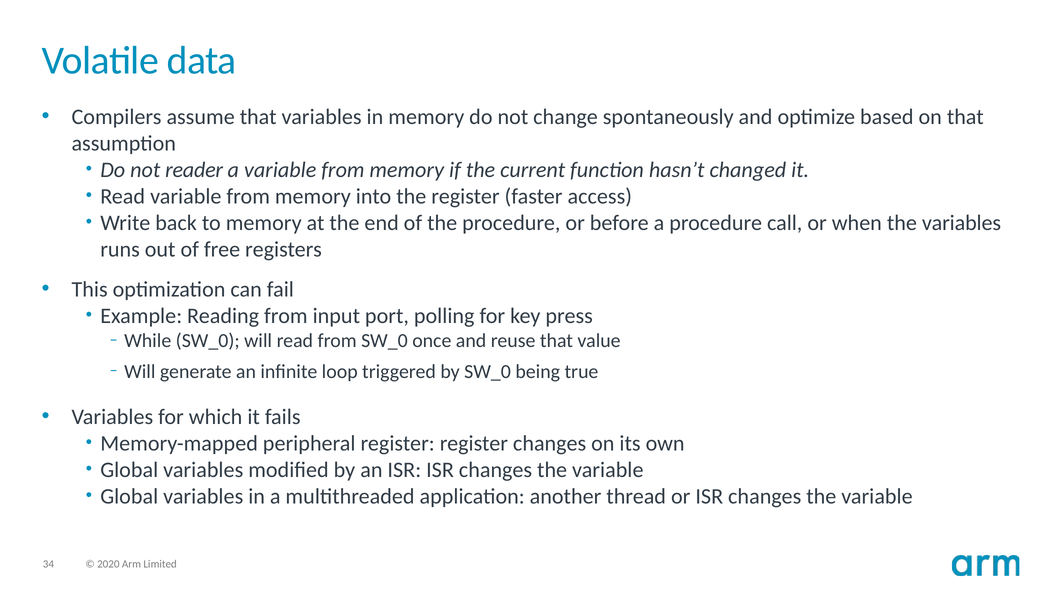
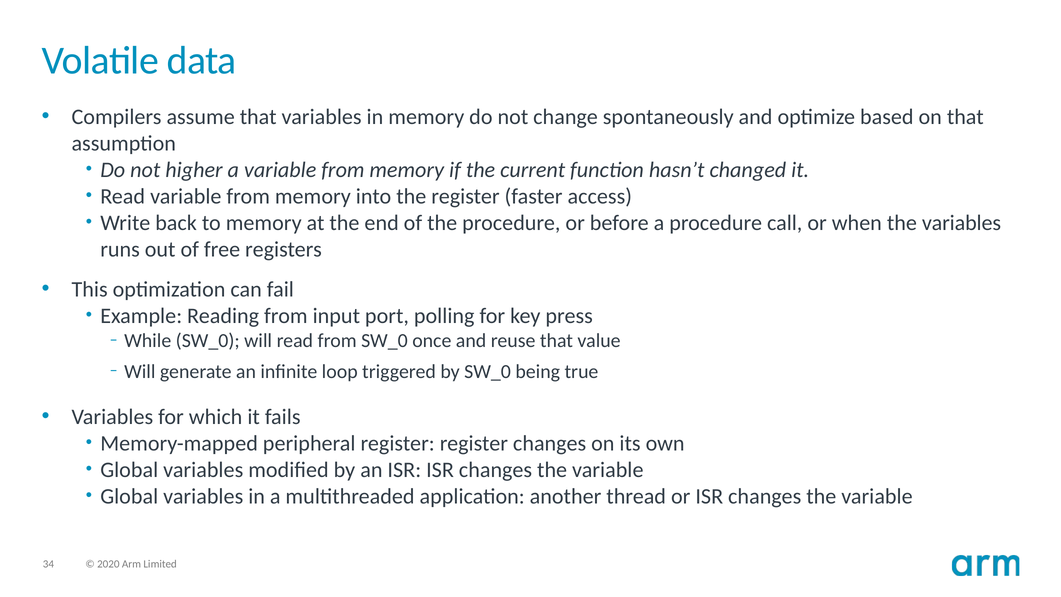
reader: reader -> higher (194, 170)
